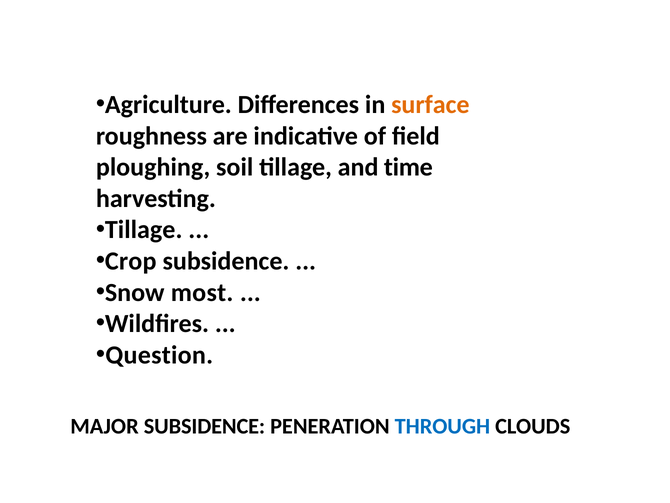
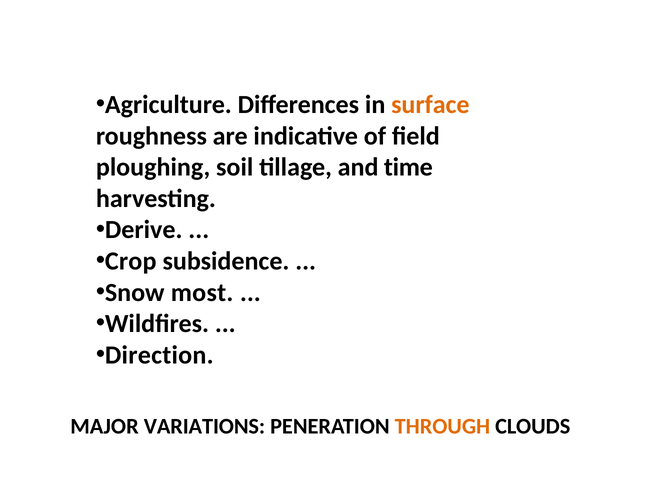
Tillage: Tillage -> Derive (144, 230)
Question: Question -> Direction (159, 355)
MAJOR SUBSIDENCE: SUBSIDENCE -> VARIATIONS (204, 426)
THROUGH colour: blue -> orange (442, 426)
